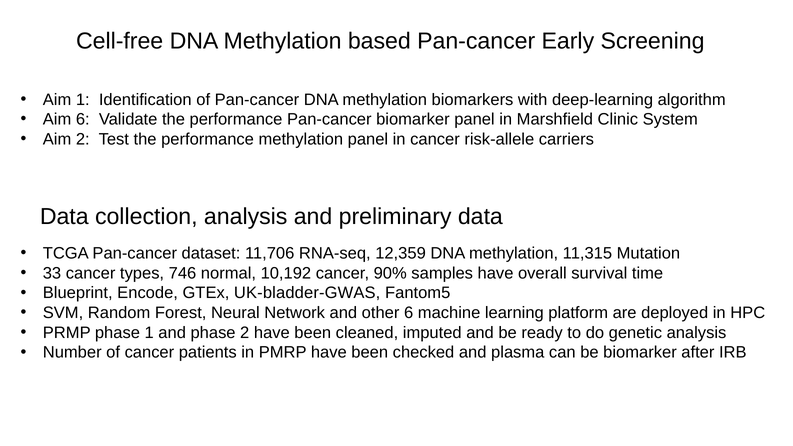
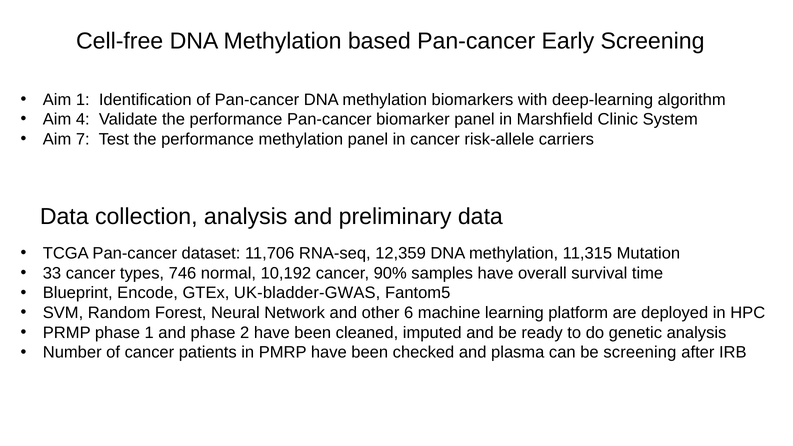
Aim 6: 6 -> 4 (83, 119)
Aim 2: 2 -> 7 (83, 139)
be biomarker: biomarker -> screening (640, 353)
